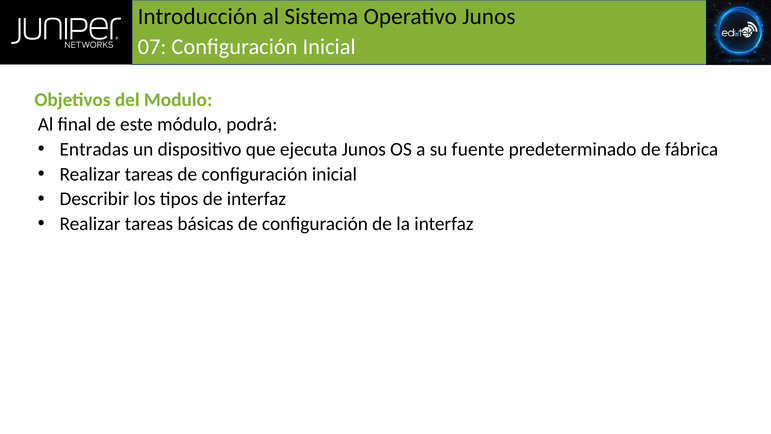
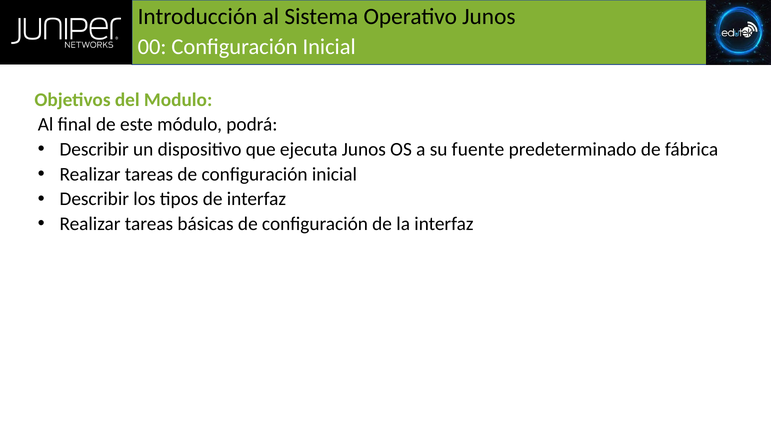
07: 07 -> 00 (152, 47)
Entradas: Entradas -> Describir (94, 149)
